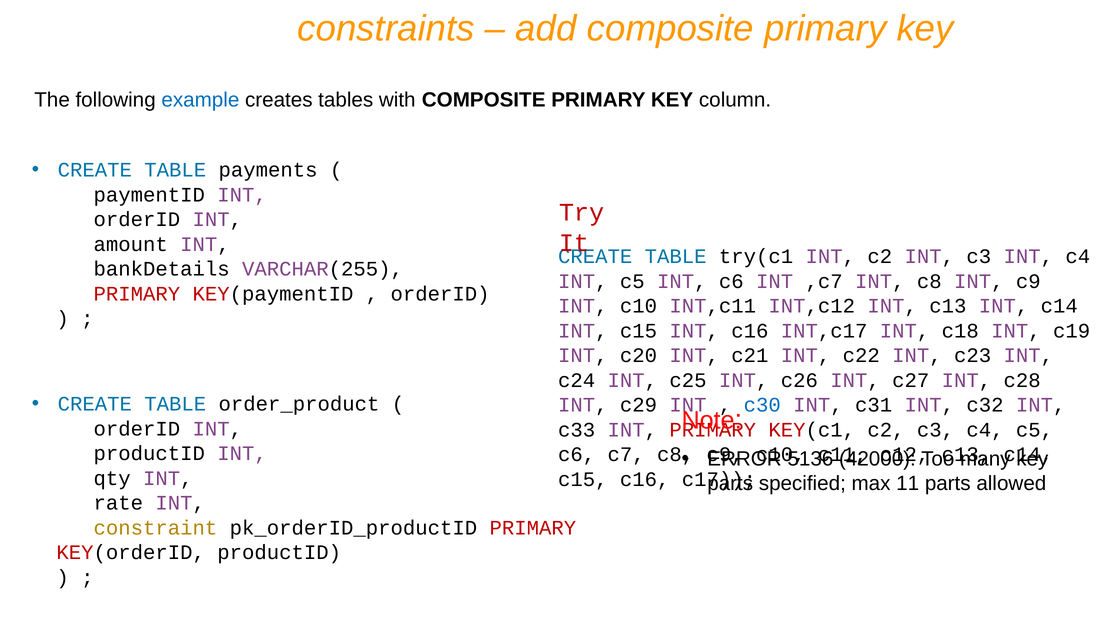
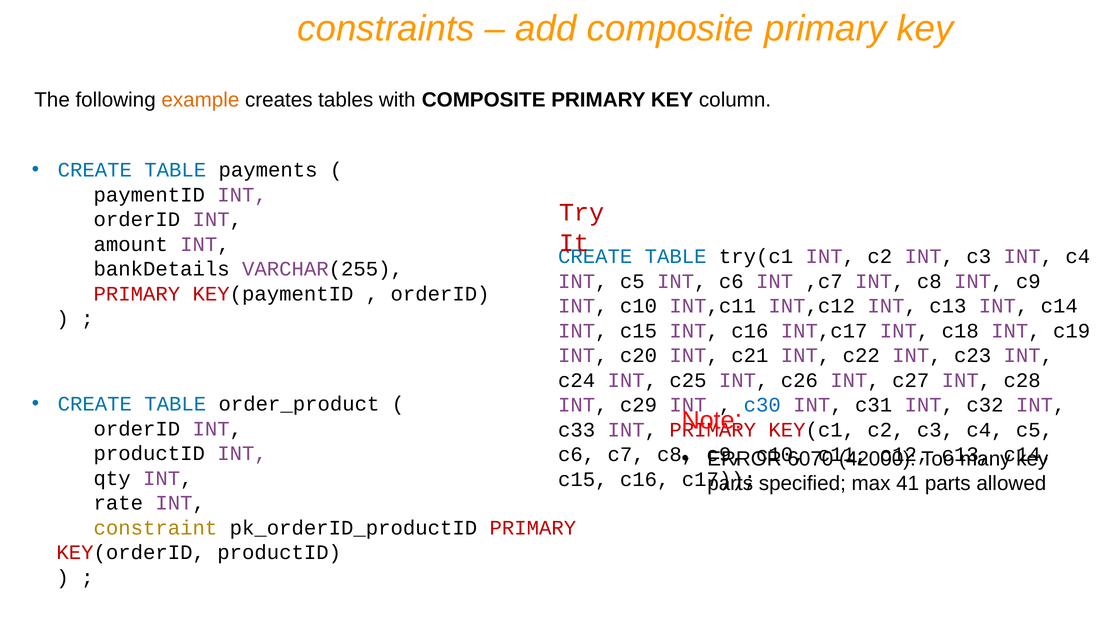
example colour: blue -> orange (200, 100)
5136: 5136 -> 6070 (810, 459)
11: 11 -> 41 (908, 483)
